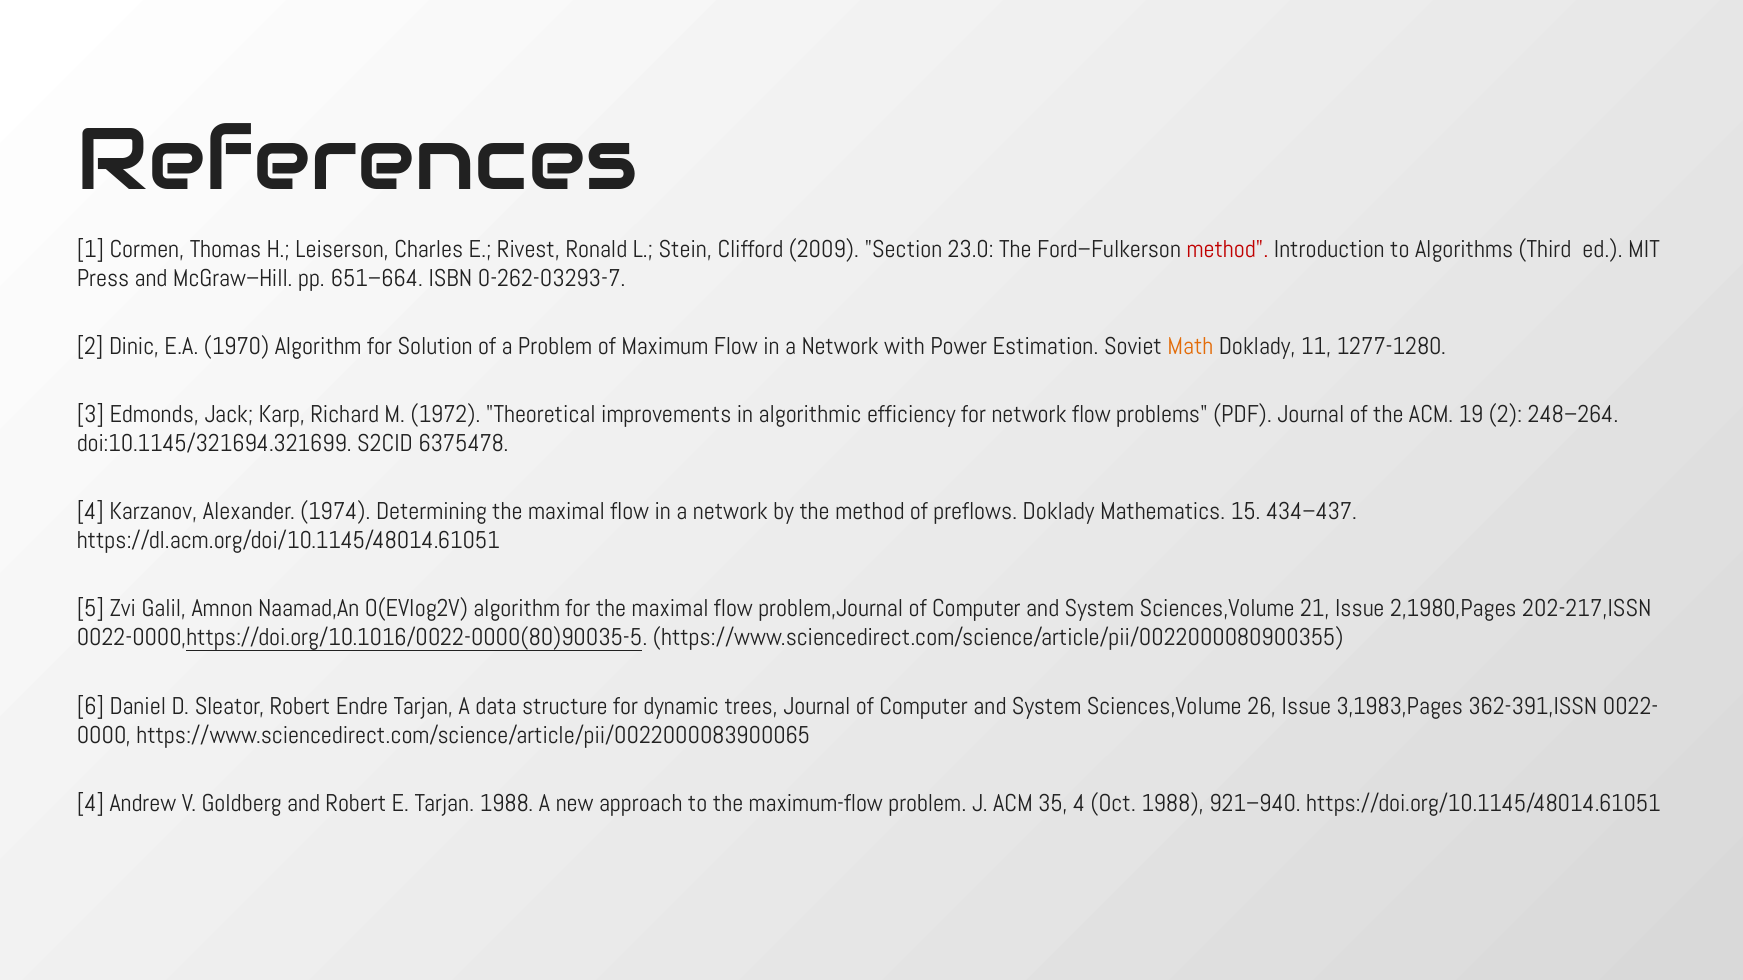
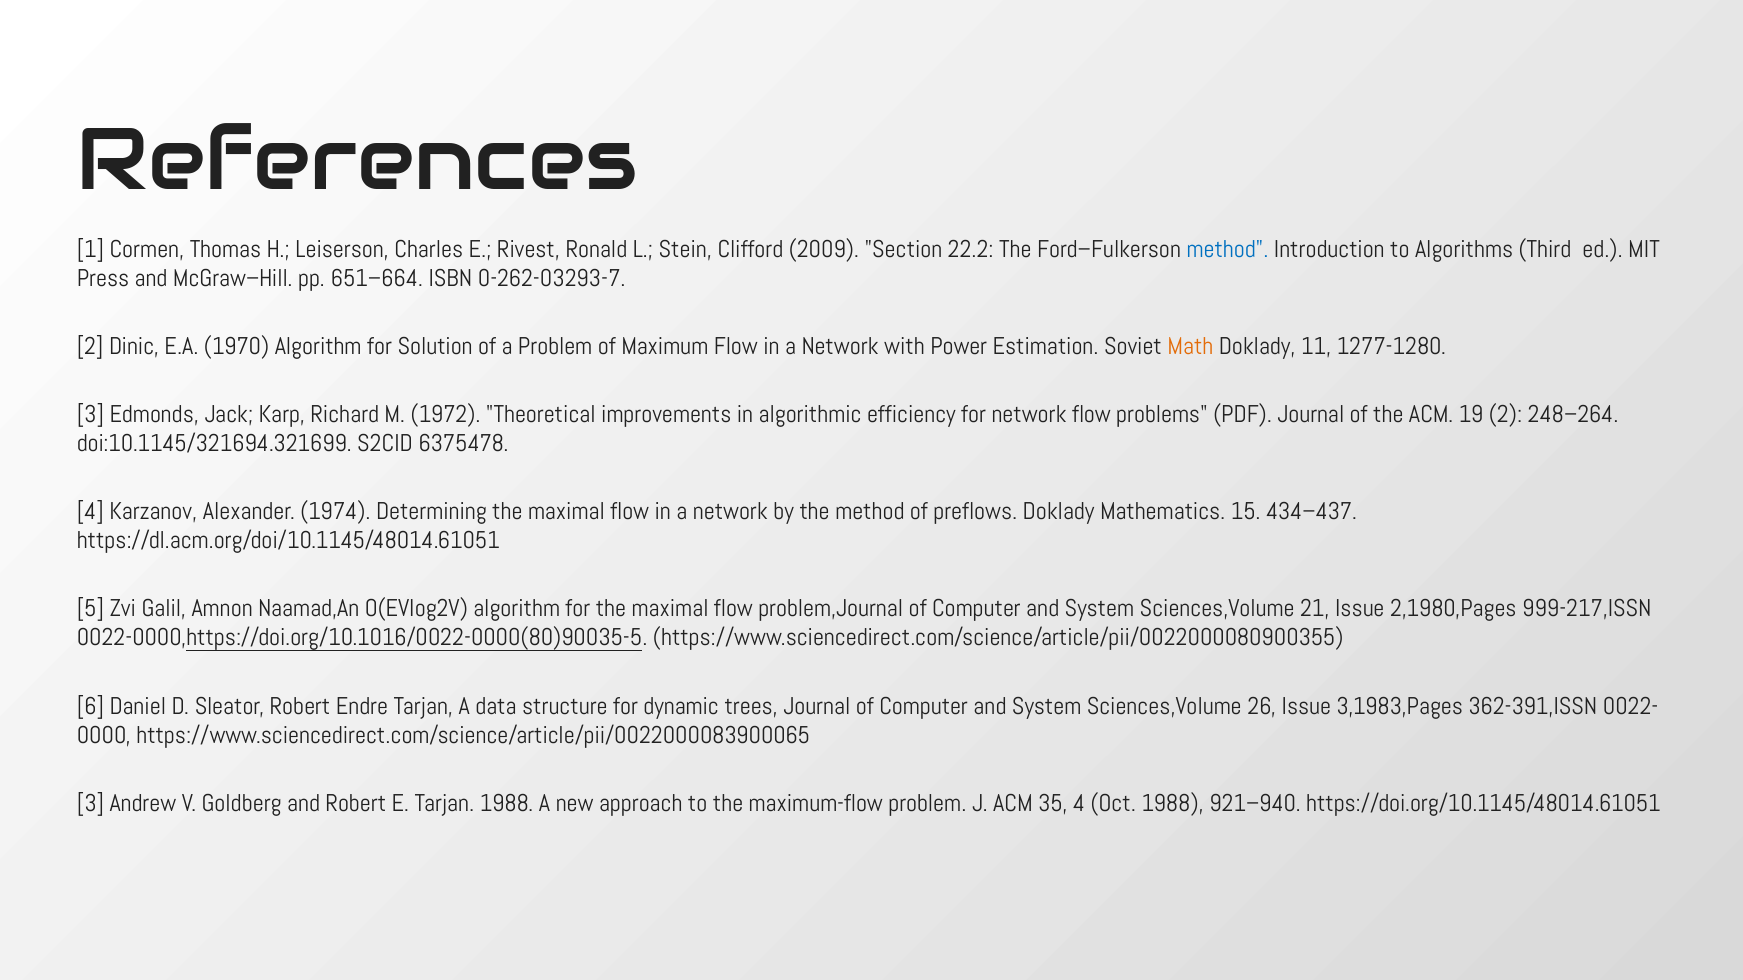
23.0: 23.0 -> 22.2 (971, 250)
method colour: red -> blue (1227, 250)
202-217,ISSN: 202-217,ISSN -> 999-217,ISSN (1587, 608)
4: 4 -> 3 (91, 804)
